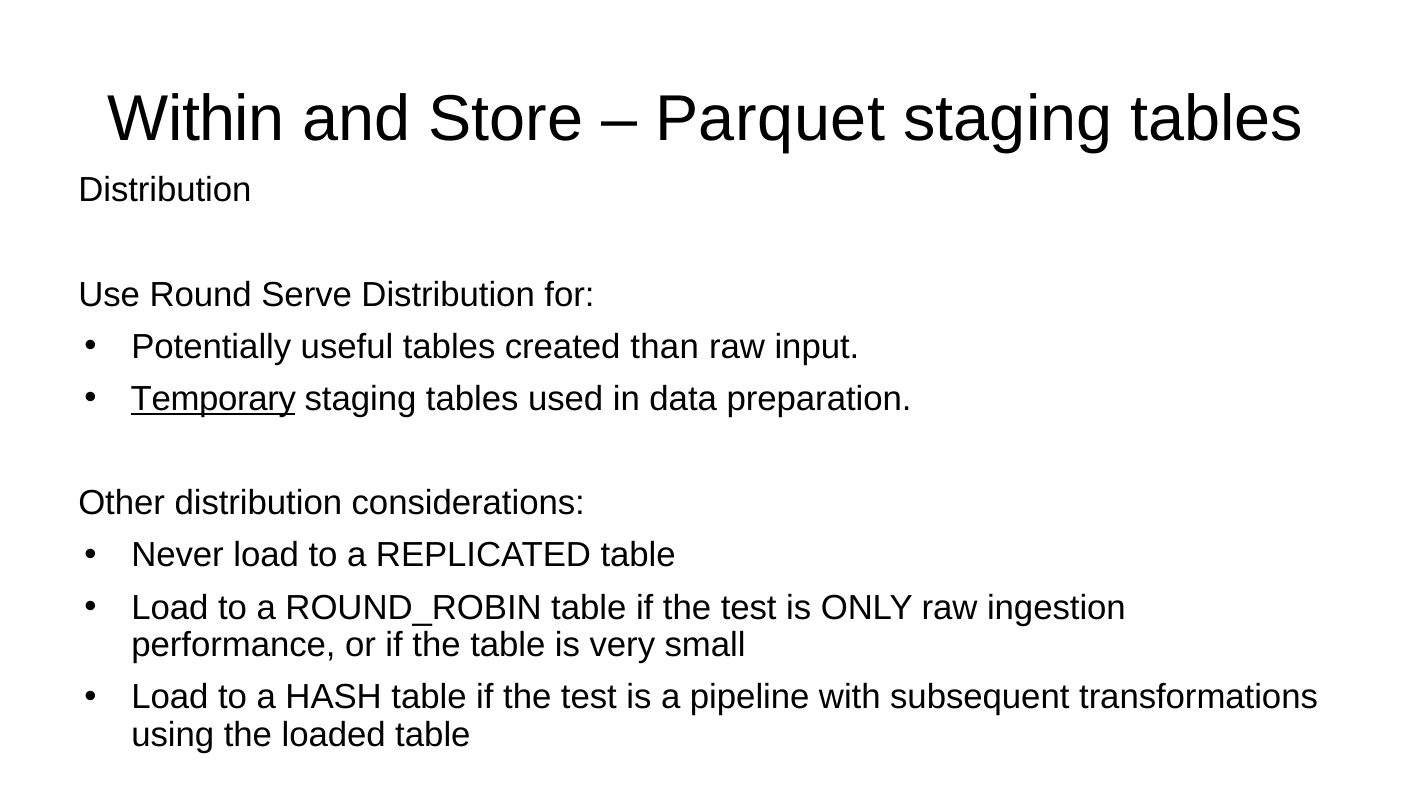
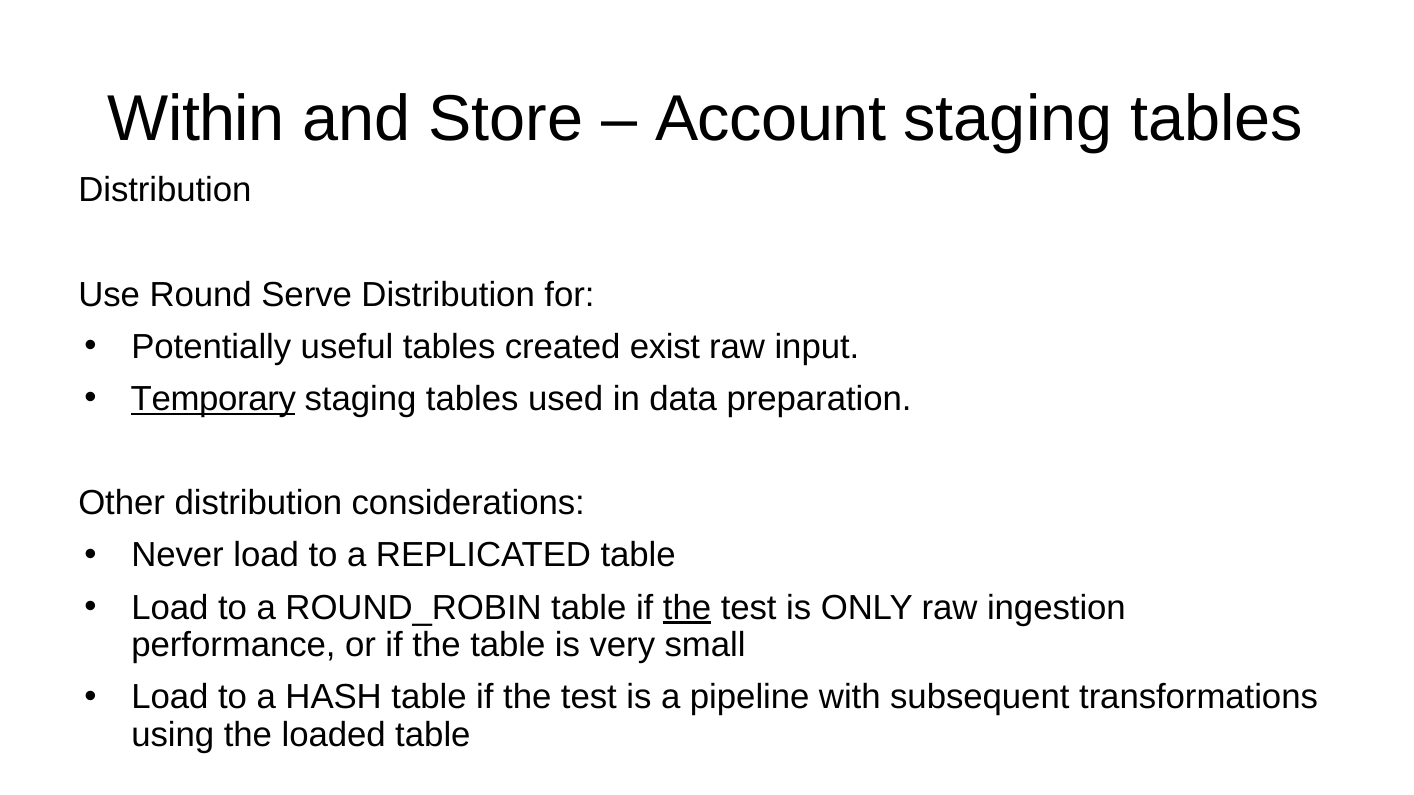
Parquet: Parquet -> Account (771, 119)
than: than -> exist (665, 347)
the underline: none -> present (687, 608)
